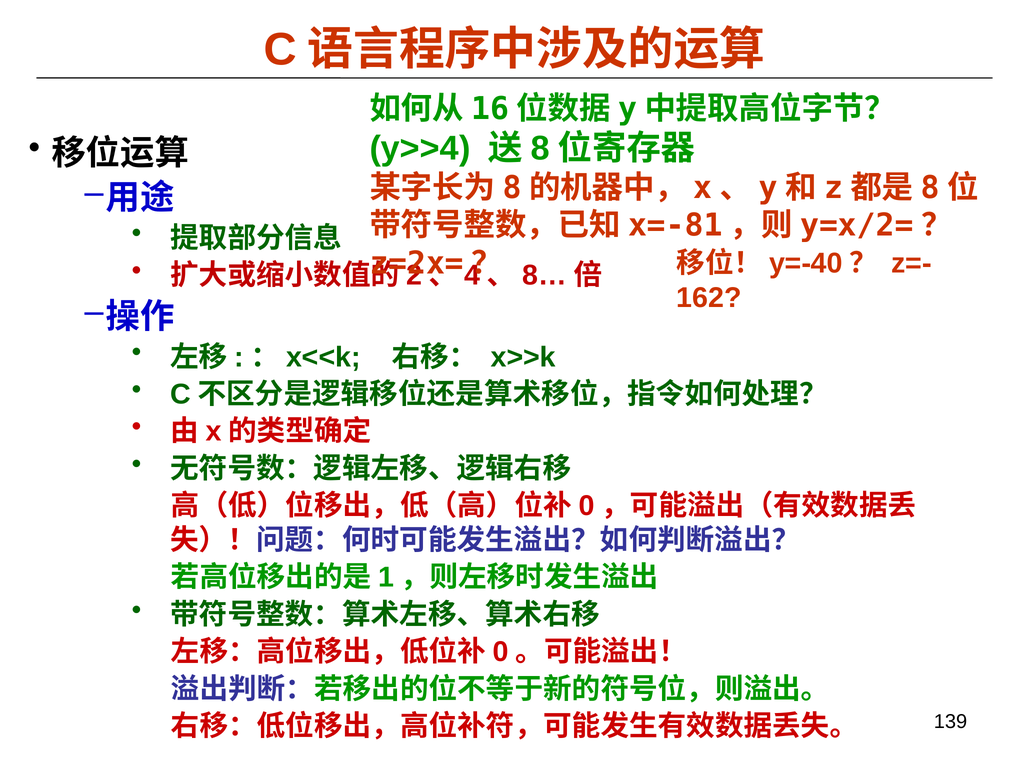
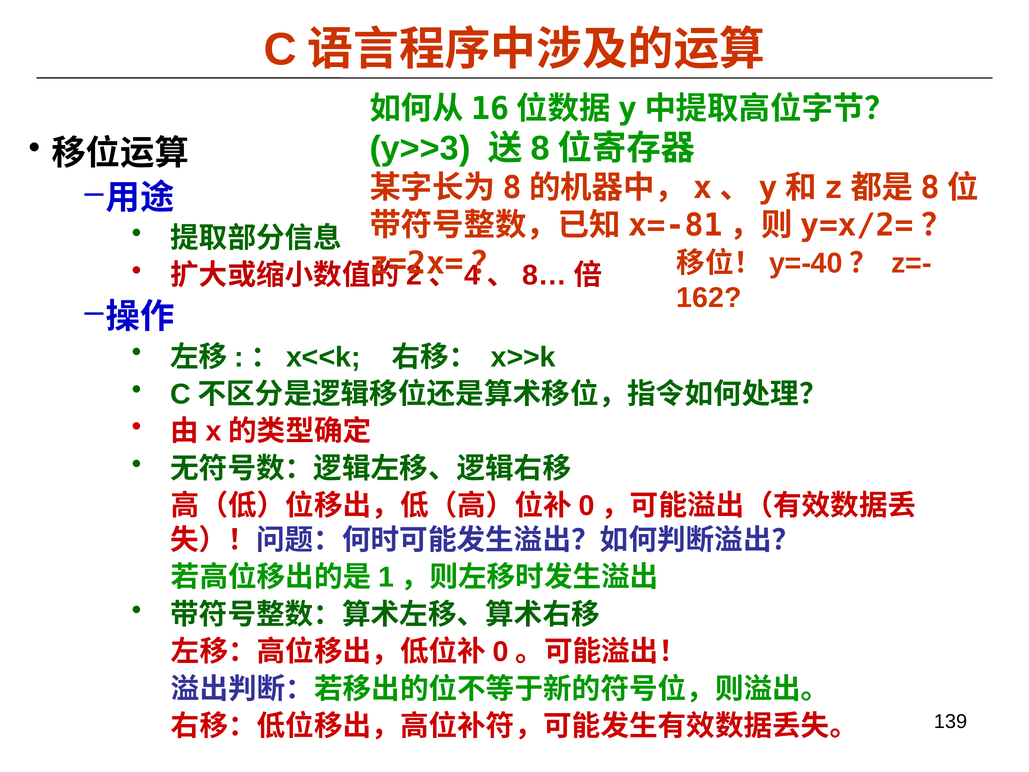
y>>4: y>>4 -> y>>3 (420, 148)
